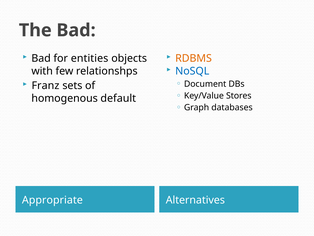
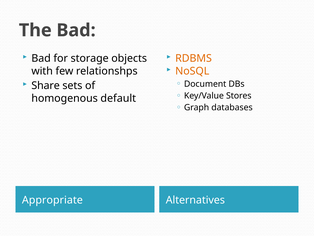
entities: entities -> storage (90, 58)
NoSQL colour: blue -> orange (192, 71)
Franz: Franz -> Share (46, 85)
